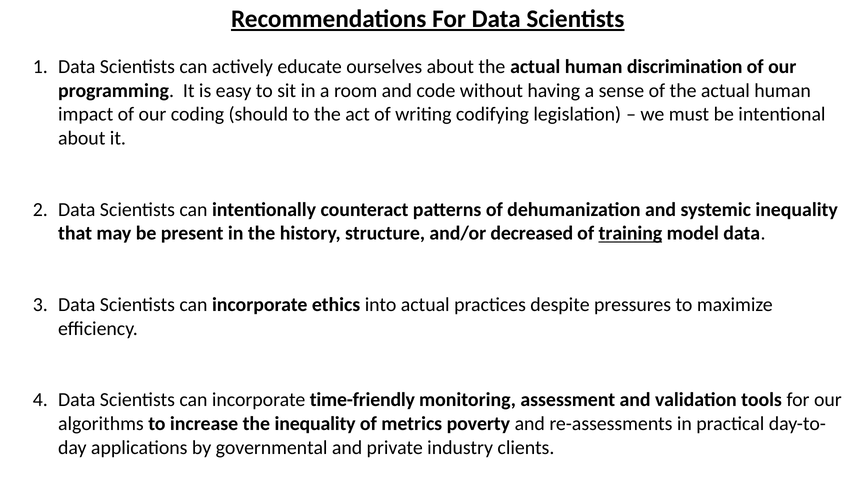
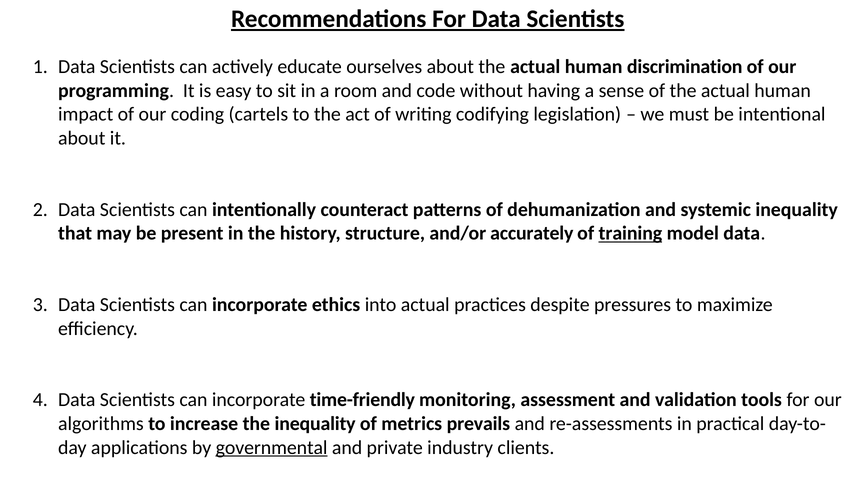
should: should -> cartels (258, 114)
decreased: decreased -> accurately (532, 233)
poverty: poverty -> prevails (478, 424)
governmental underline: none -> present (272, 448)
